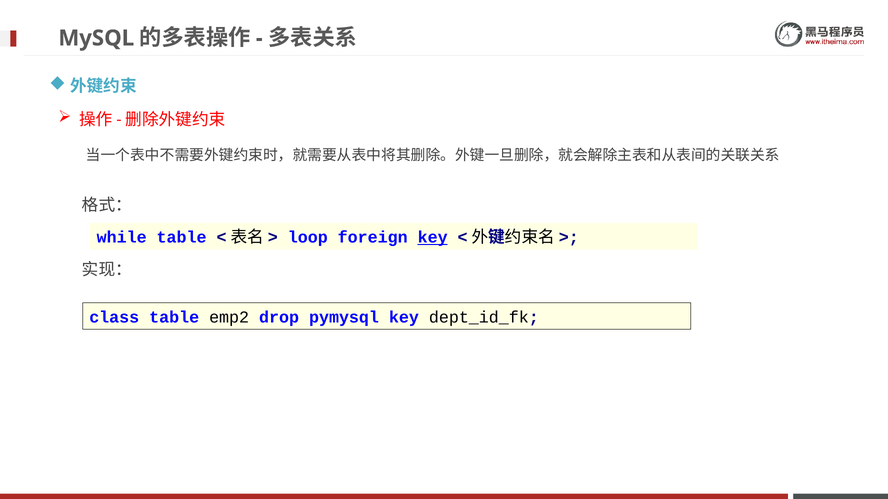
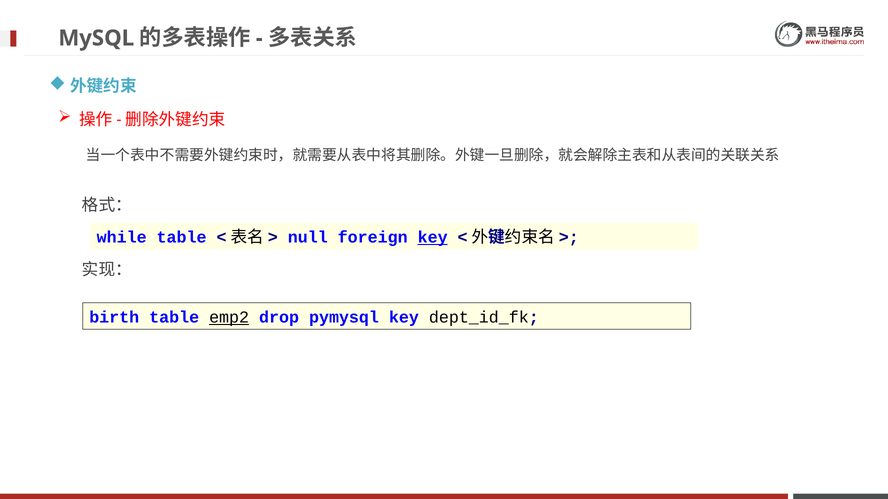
loop: loop -> null (308, 238)
class: class -> birth (114, 318)
emp2 underline: none -> present (229, 318)
